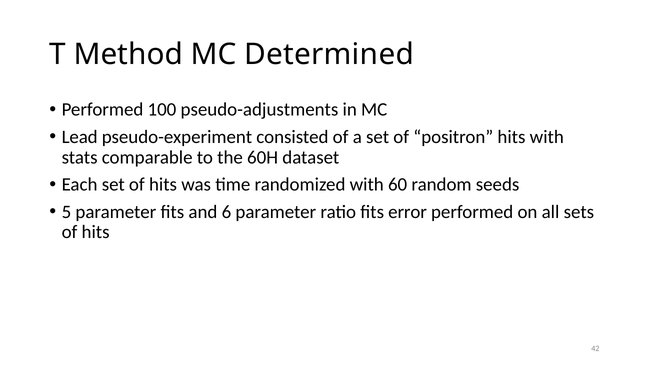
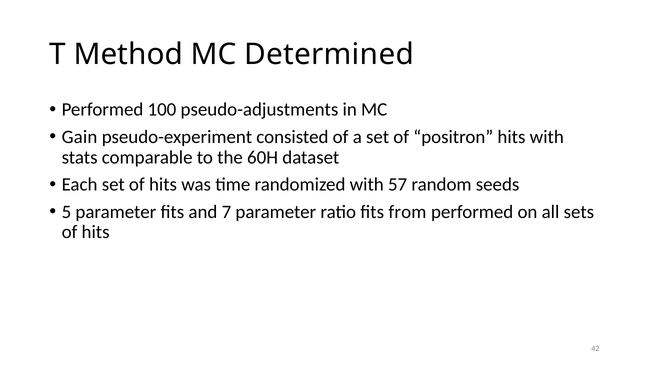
Lead: Lead -> Gain (80, 137)
60: 60 -> 57 (398, 185)
6: 6 -> 7 (226, 212)
error: error -> from (407, 212)
